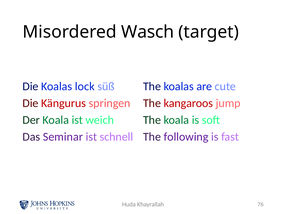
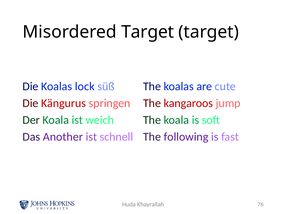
Misordered Wasch: Wasch -> Target (148, 32)
Seminar: Seminar -> Another (63, 137)
